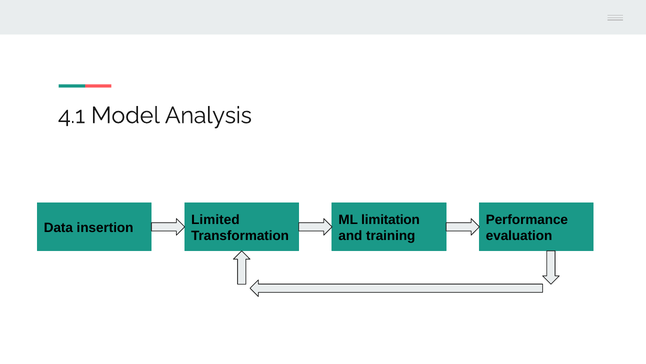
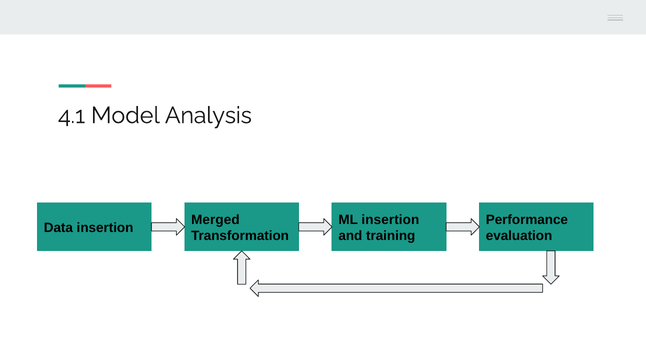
Limited: Limited -> Merged (215, 219)
ML limitation: limitation -> insertion (390, 219)
